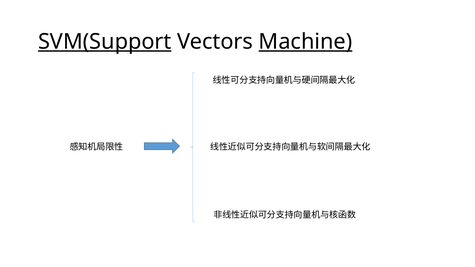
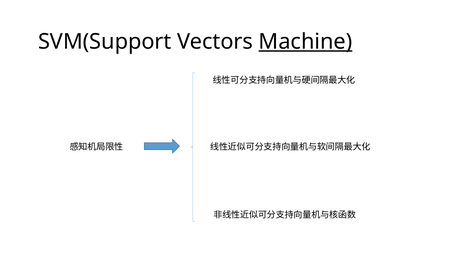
SVM(Support underline: present -> none (105, 42)
